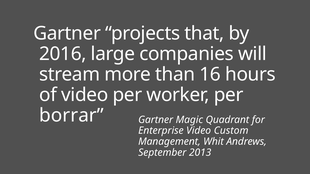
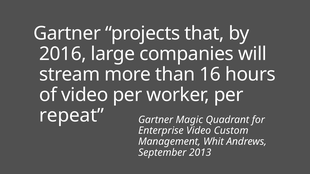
borrar: borrar -> repeat (72, 116)
